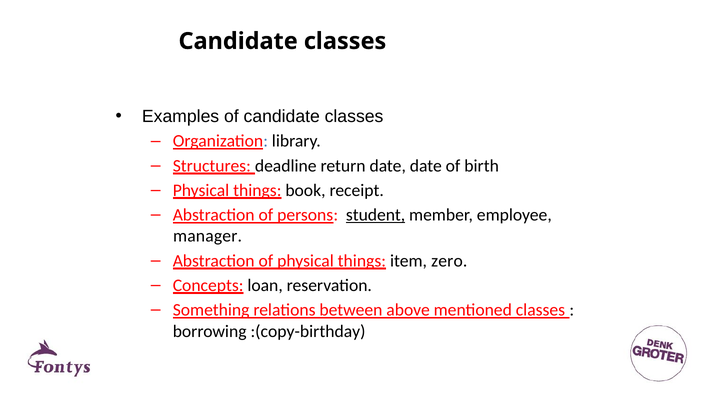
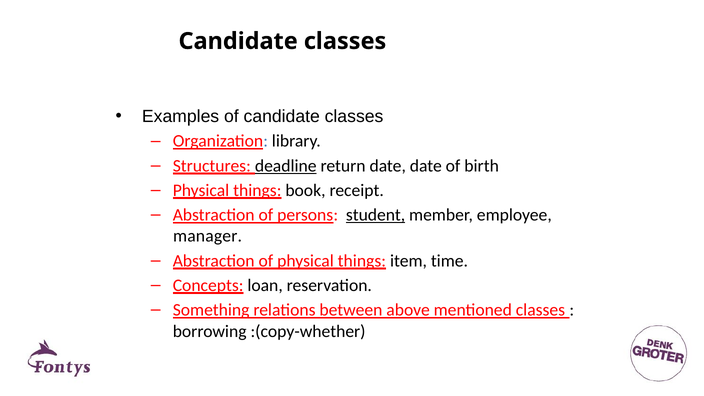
deadline underline: none -> present (286, 166)
zero: zero -> time (449, 261)
:(copy-birthday: :(copy-birthday -> :(copy-whether (308, 331)
